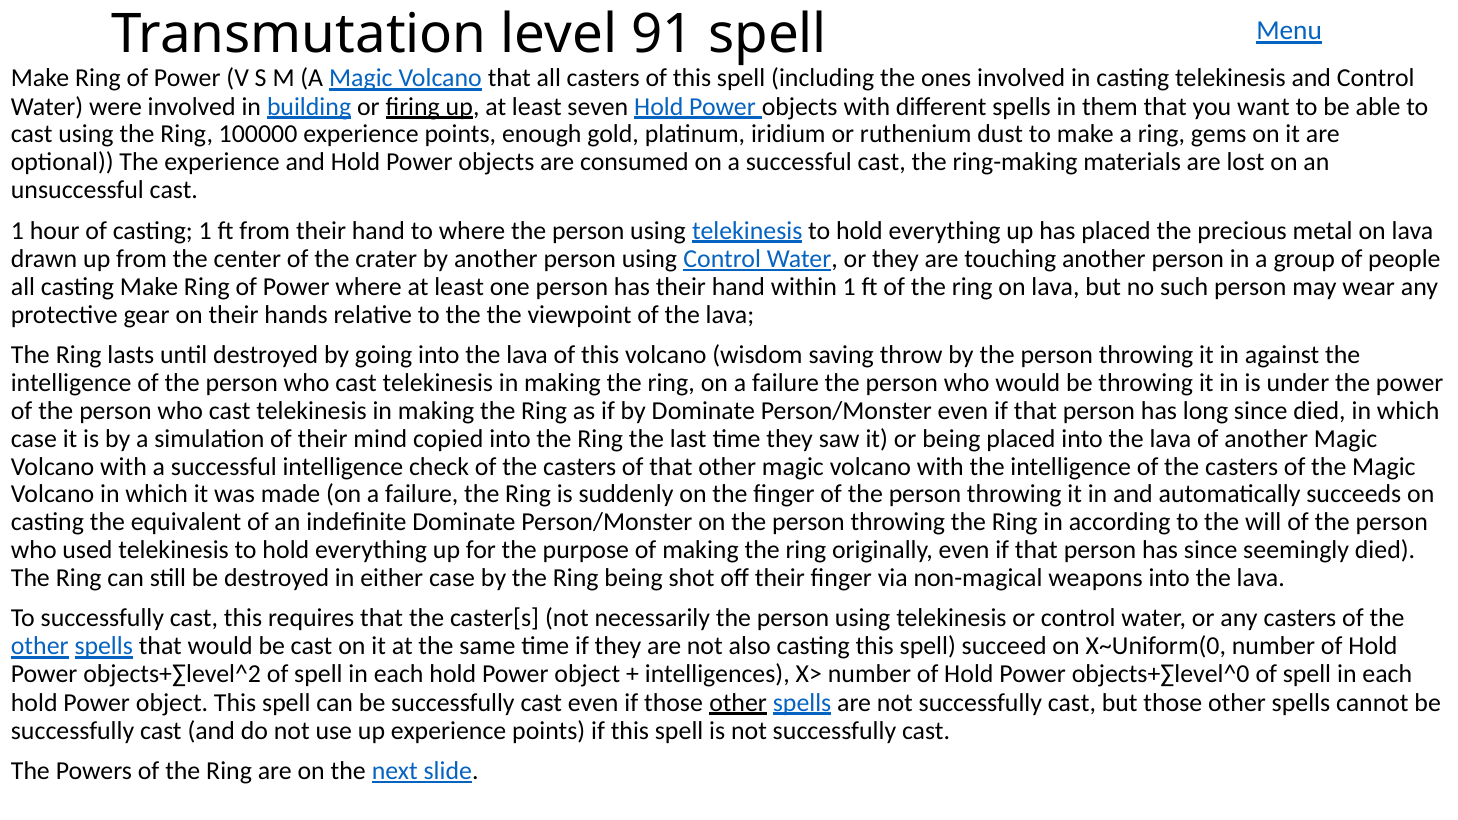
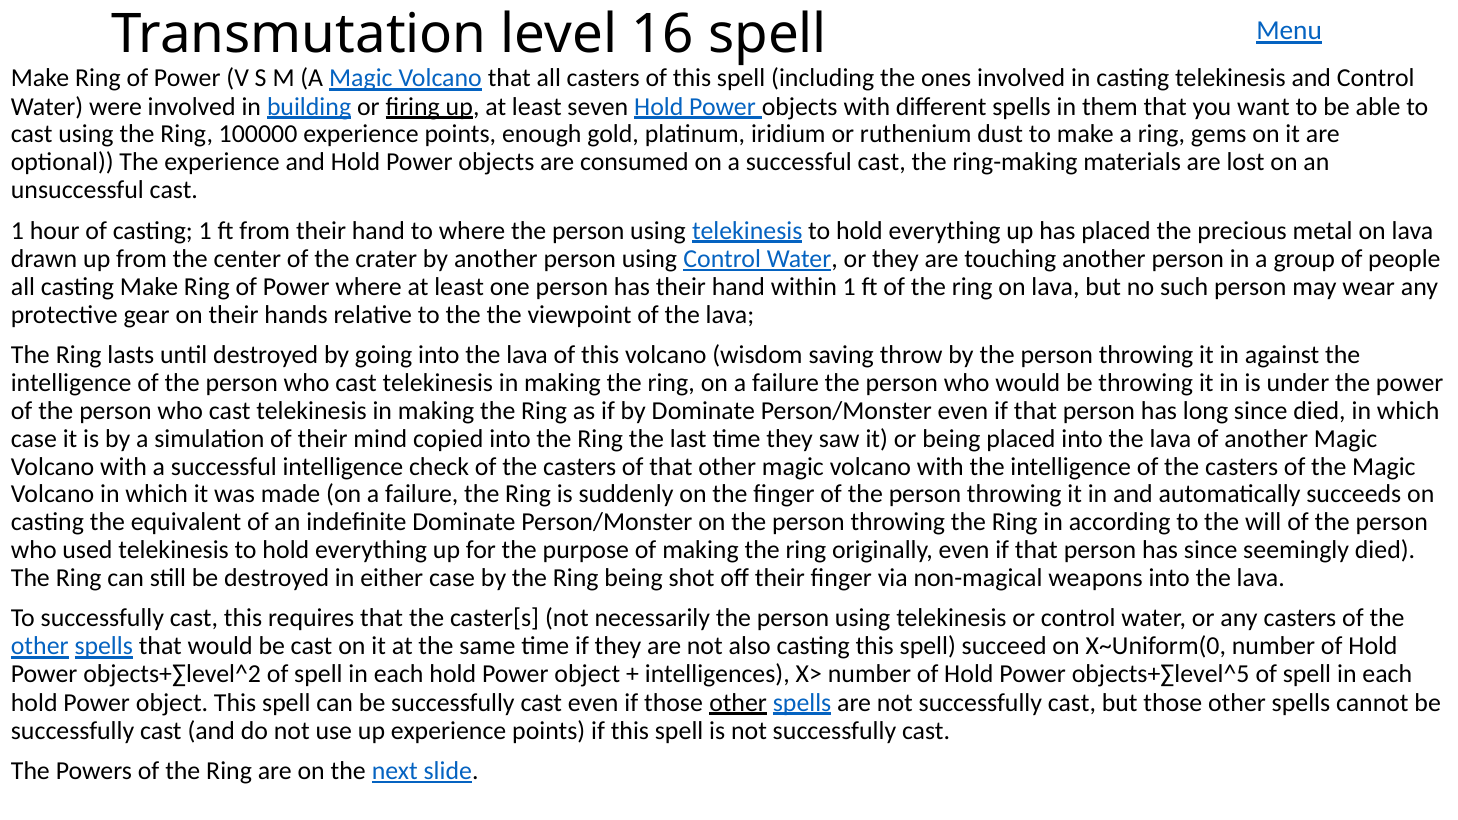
91: 91 -> 16 (663, 35)
objects+∑level^0: objects+∑level^0 -> objects+∑level^5 (1161, 674)
